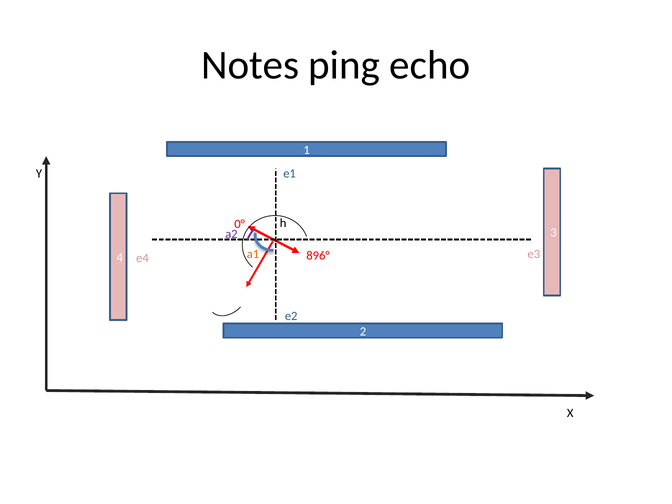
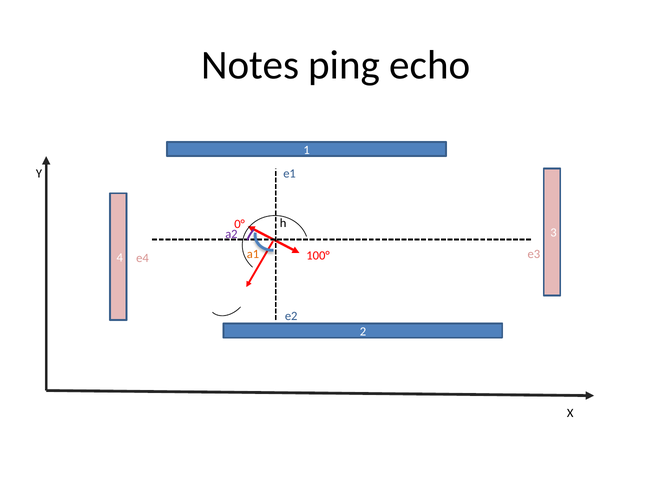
896°: 896° -> 100° (318, 255)
